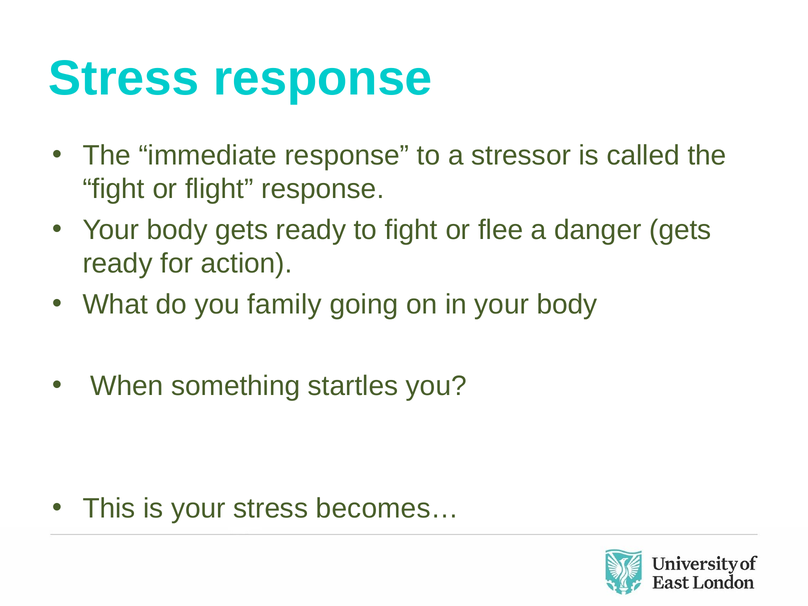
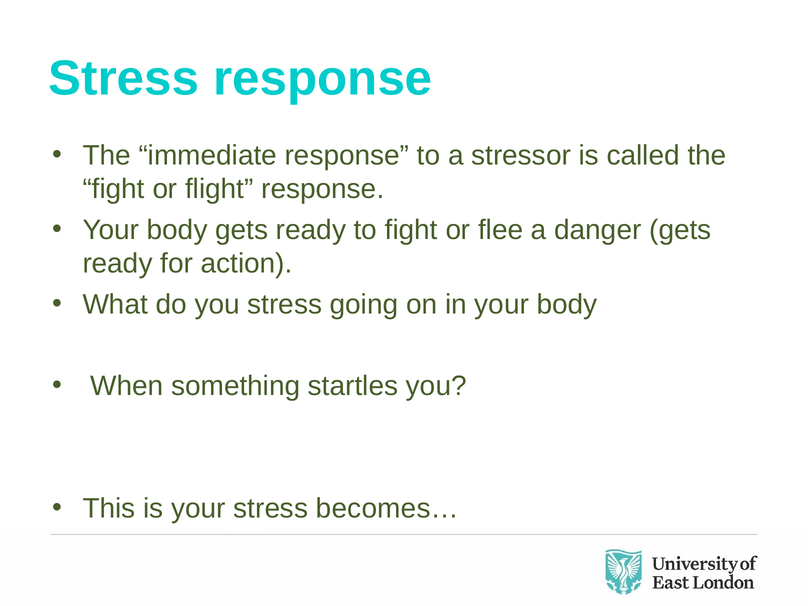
you family: family -> stress (285, 304)
